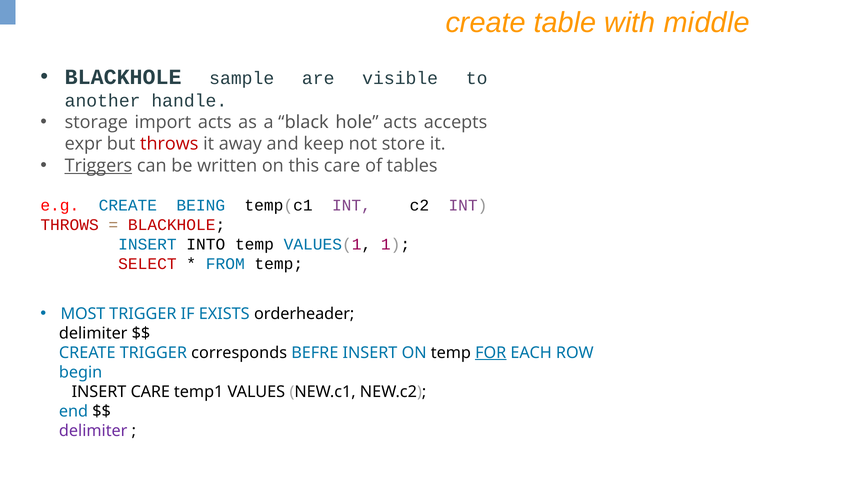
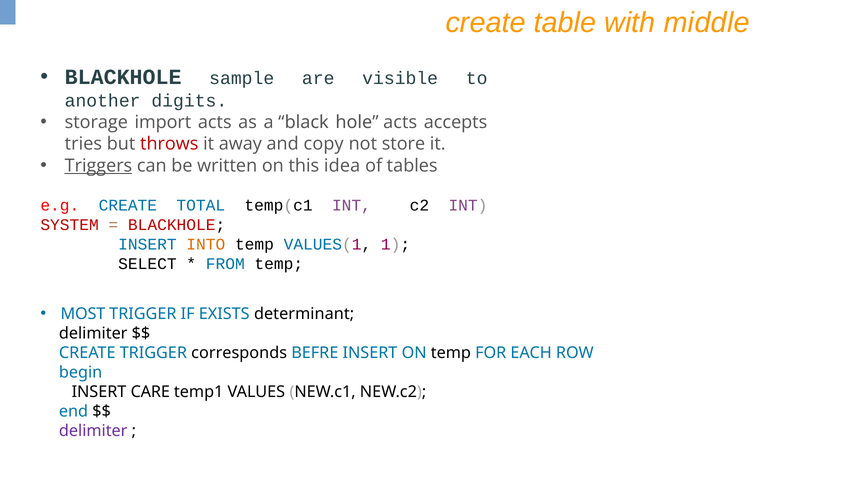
handle: handle -> digits (189, 101)
expr: expr -> tries (83, 144)
keep: keep -> copy (324, 144)
this care: care -> idea (342, 165)
BEING: BEING -> TOTAL (201, 205)
THROWS: THROWS -> SYSTEM (70, 225)
INTO colour: black -> orange (206, 244)
SELECT colour: red -> black (147, 264)
orderheader: orderheader -> determinant (304, 314)
FOR underline: present -> none (491, 352)
